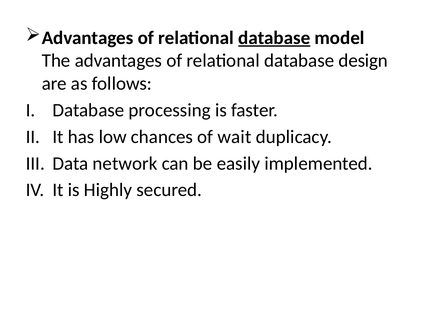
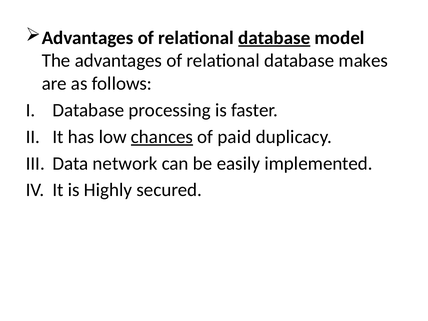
design: design -> makes (363, 61)
chances underline: none -> present (162, 137)
wait: wait -> paid (234, 137)
